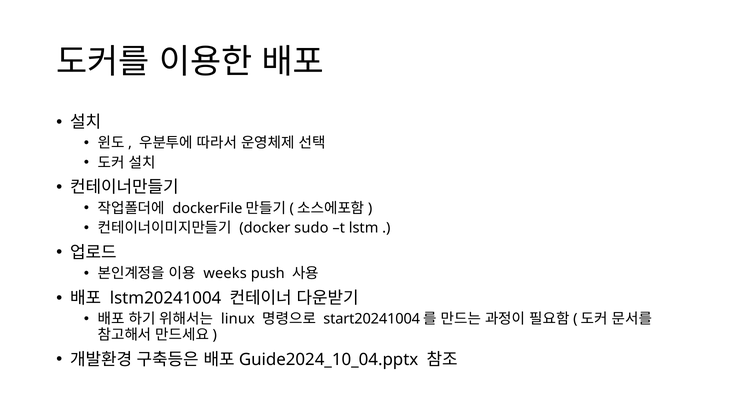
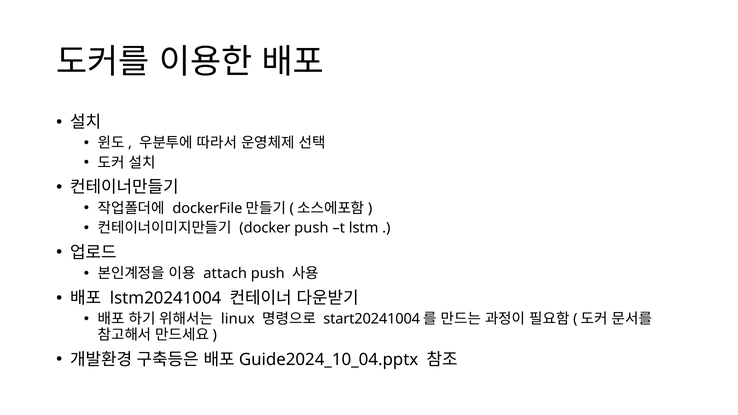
docker sudo: sudo -> push (311, 228)
weeks: weeks -> attach (225, 274)
